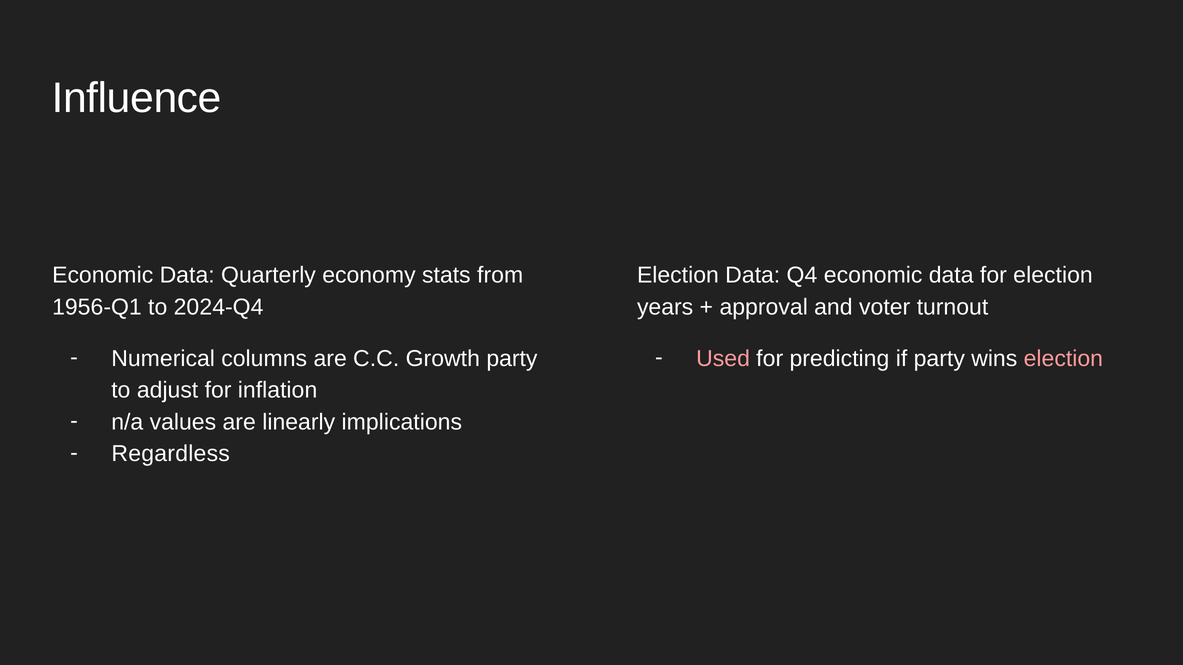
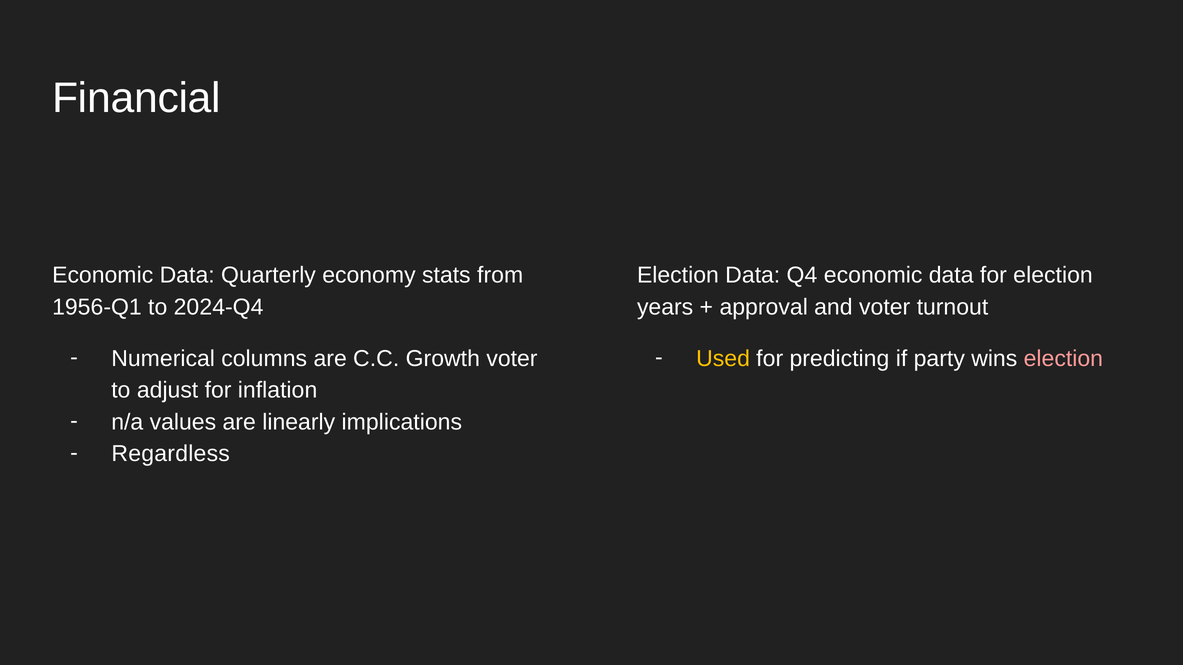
Influence: Influence -> Financial (137, 98)
Growth party: party -> voter (512, 359)
Used colour: pink -> yellow (723, 359)
